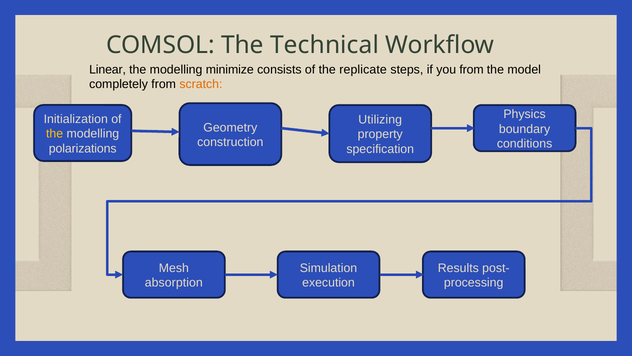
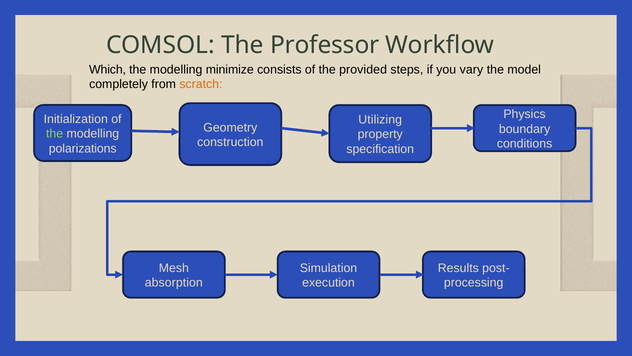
Technical: Technical -> Professor (325, 45)
Linear: Linear -> Which (108, 69)
replicate: replicate -> provided (363, 69)
you from: from -> vary (471, 69)
the colour: yellow -> light green (55, 134)
